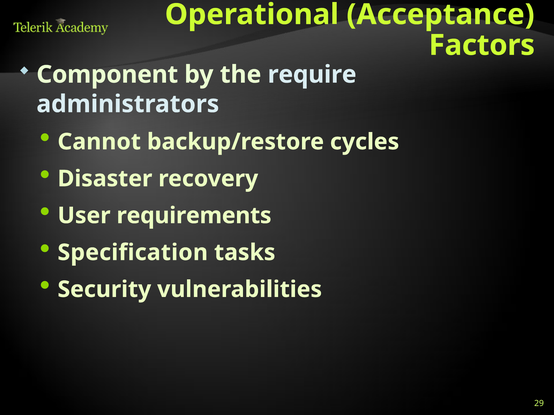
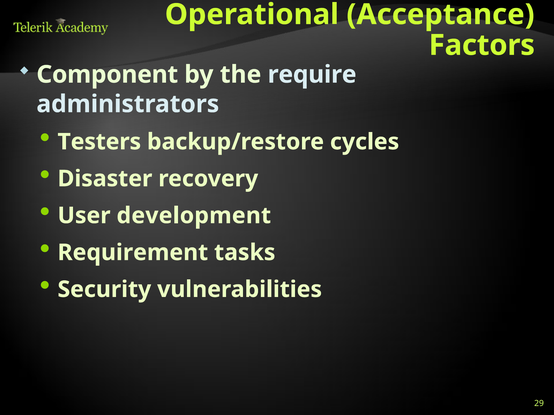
Cannot: Cannot -> Testers (99, 142)
requirements: requirements -> development (194, 216)
Specification: Specification -> Requirement (133, 253)
